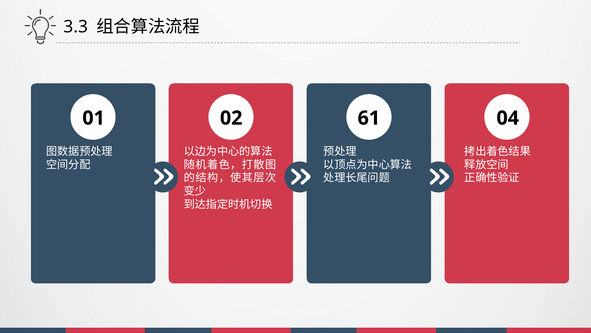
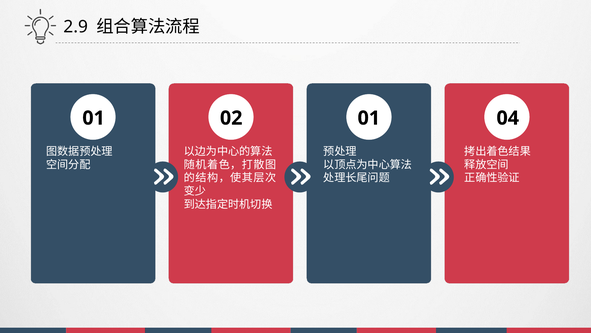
3.3: 3.3 -> 2.9 (76, 27)
02 61: 61 -> 01 (369, 118)
